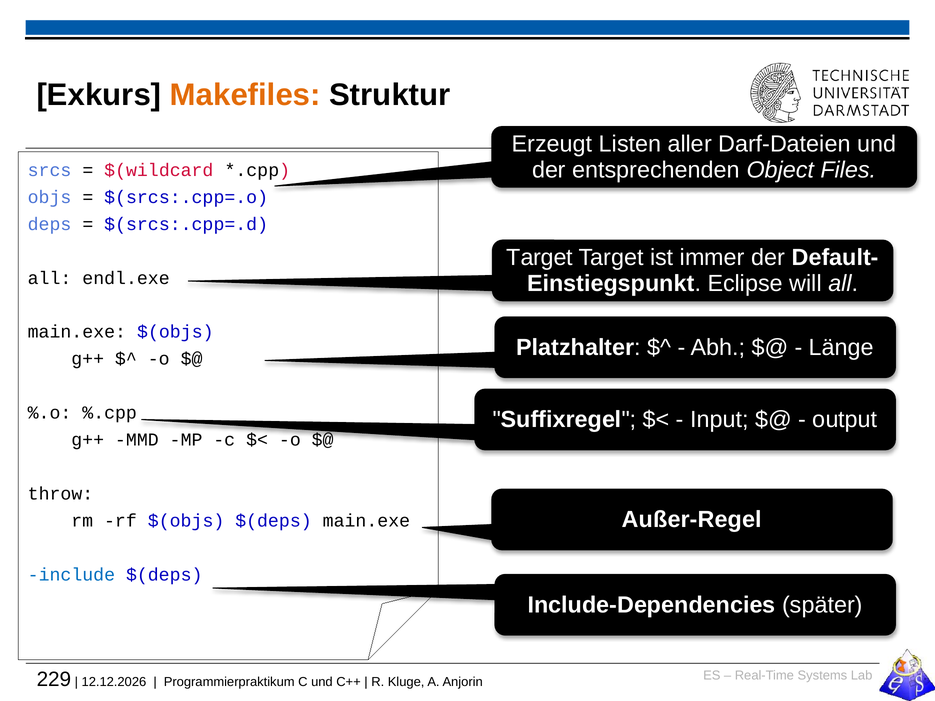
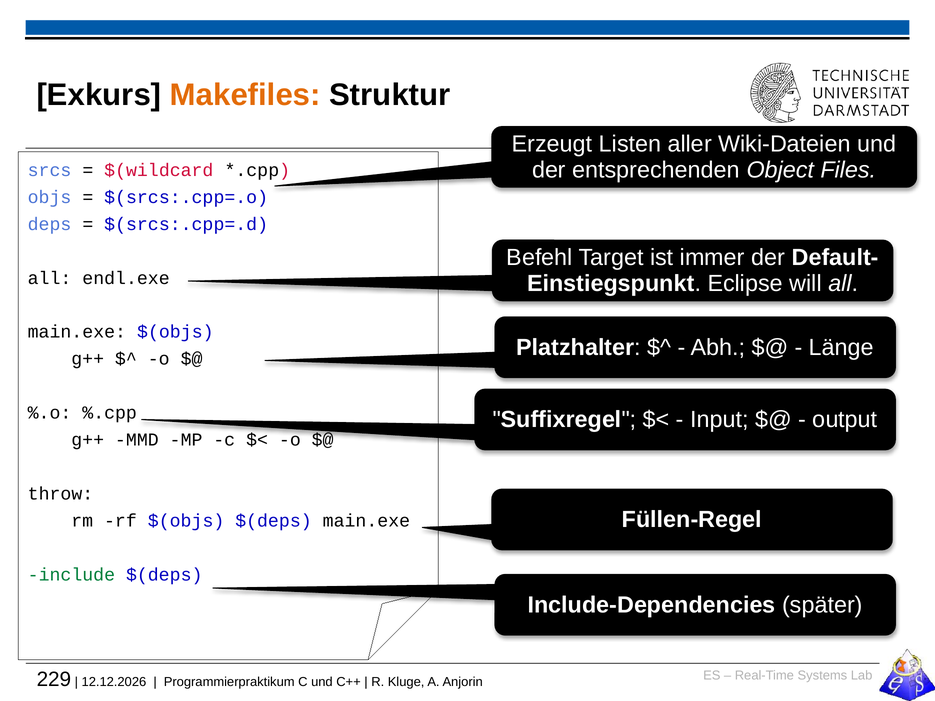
Darf-Dateien: Darf-Dateien -> Wiki-Dateien (784, 144)
Target: Target -> Befehl (540, 258)
Außer-Regel: Außer-Regel -> Füllen-Regel (692, 520)
include colour: blue -> green (71, 575)
